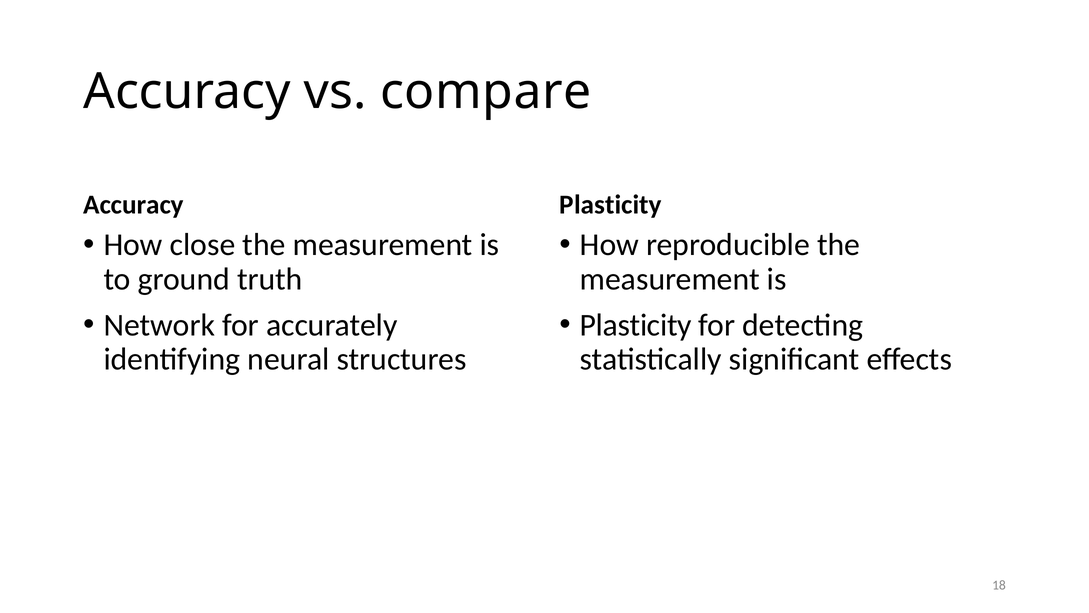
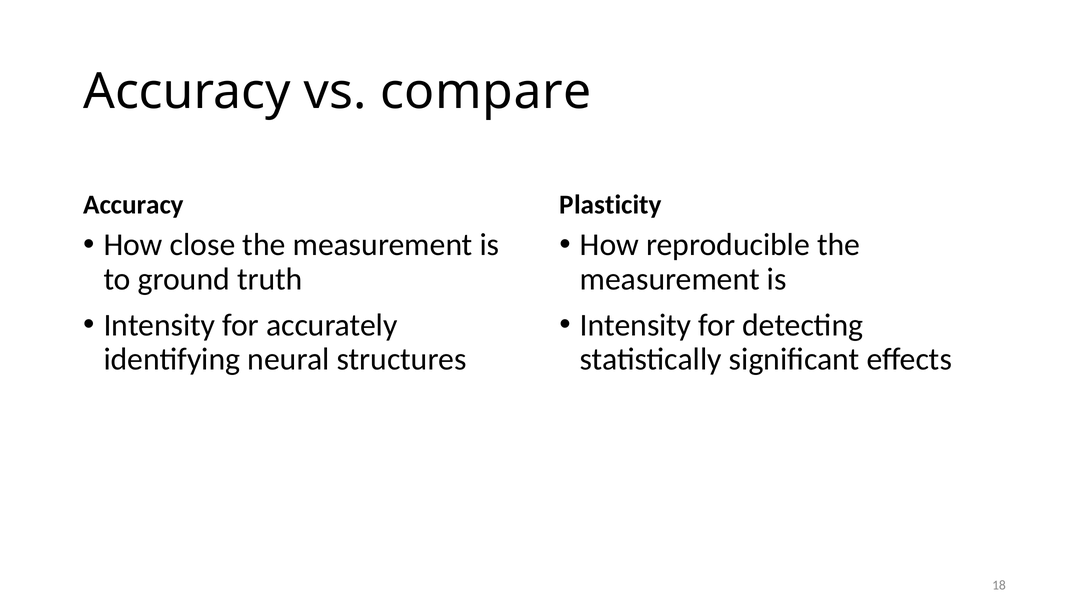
Network: Network -> Intensity (159, 325)
Plasticity: Plasticity -> Intensity (636, 325)
